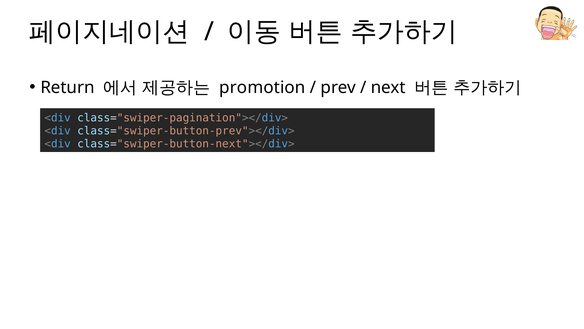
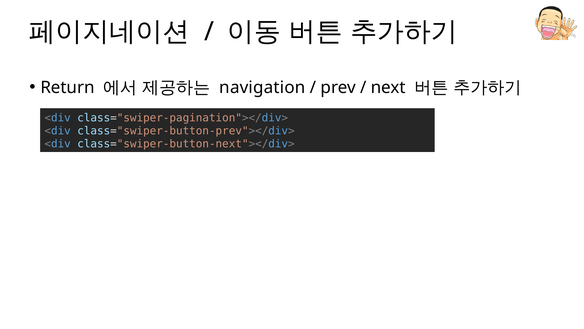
promotion: promotion -> navigation (262, 87)
